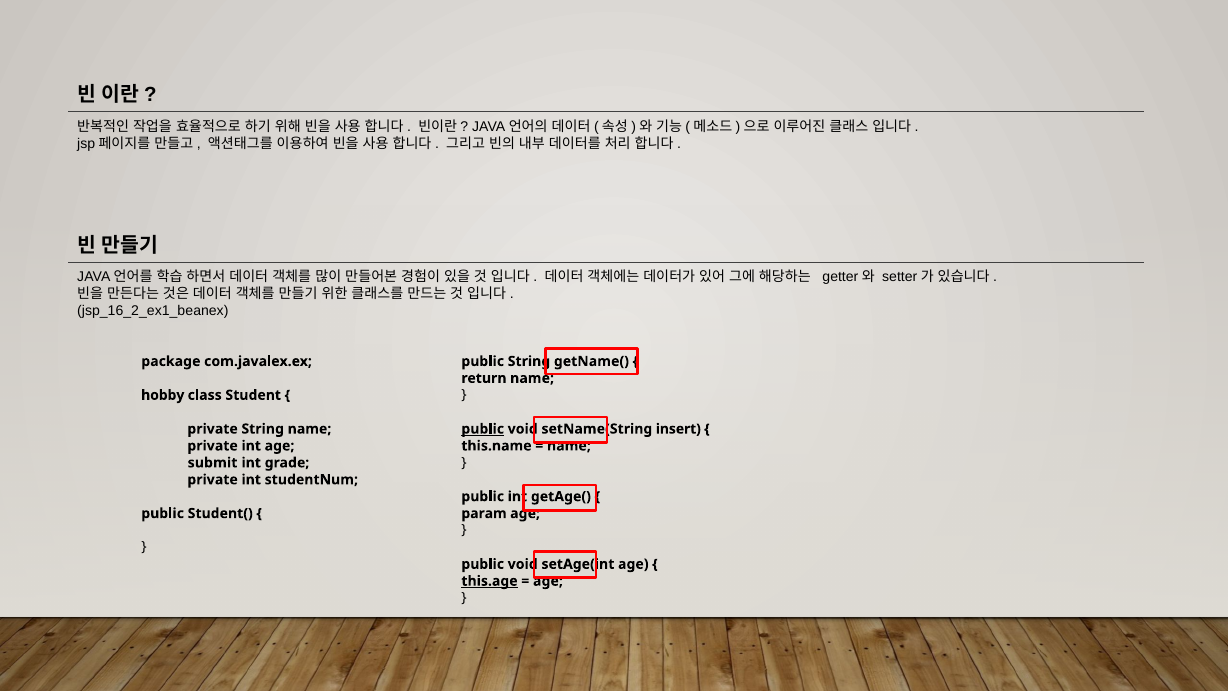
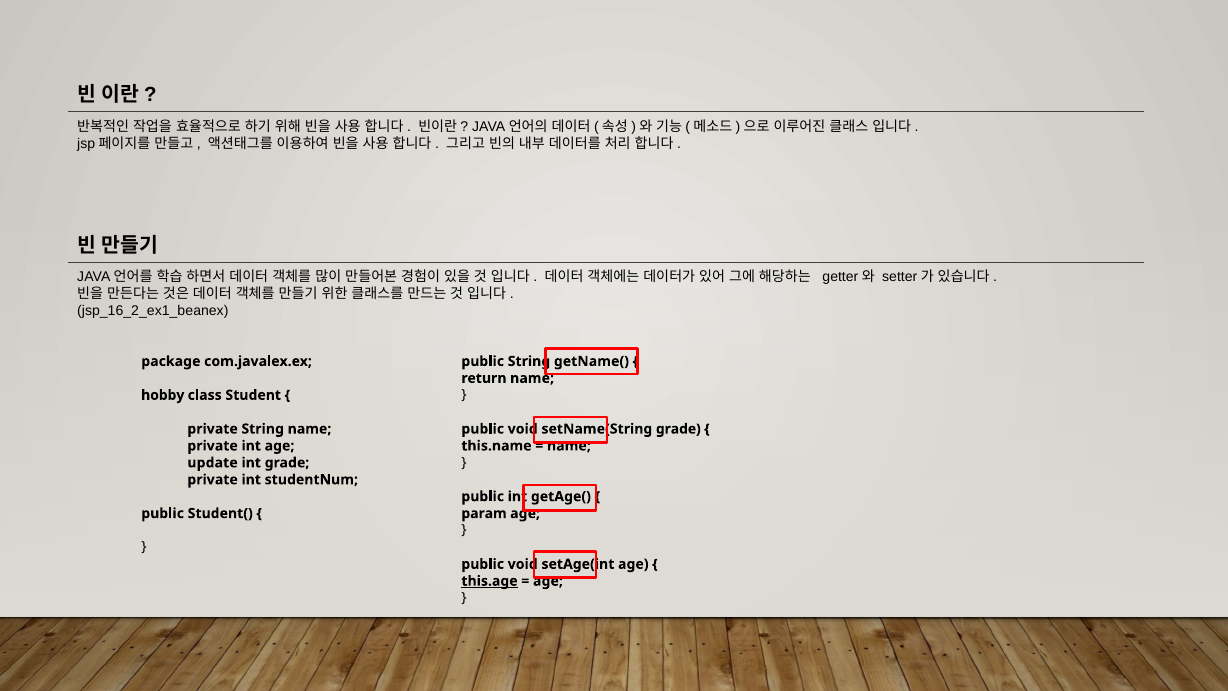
public underline: present -> none (483, 429)
setName(String insert: insert -> grade (678, 429)
submit: submit -> update (213, 463)
